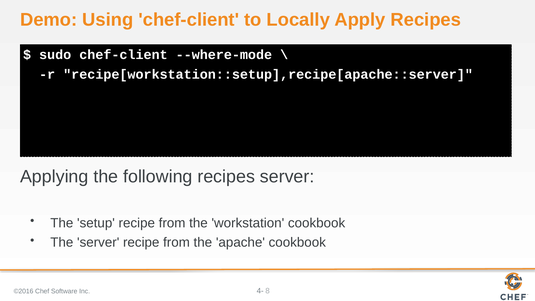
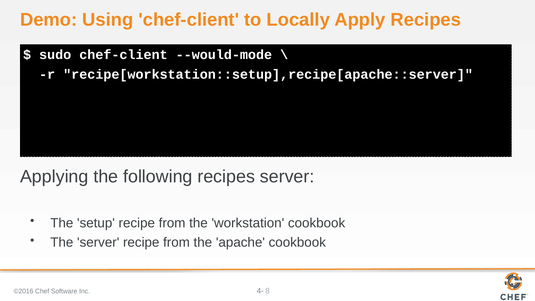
--where-mode: --where-mode -> --would-mode (224, 55)
